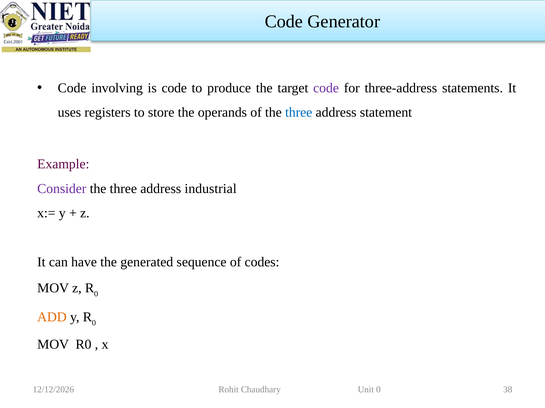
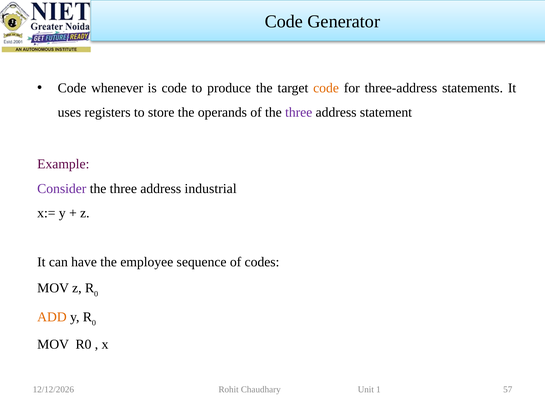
involving: involving -> whenever (117, 88)
code colour: purple -> orange (326, 88)
three colour: blue -> purple (299, 113)
generated: generated -> employee (147, 263)
Unit 0: 0 -> 1 (378, 390)
38: 38 -> 57 (508, 390)
